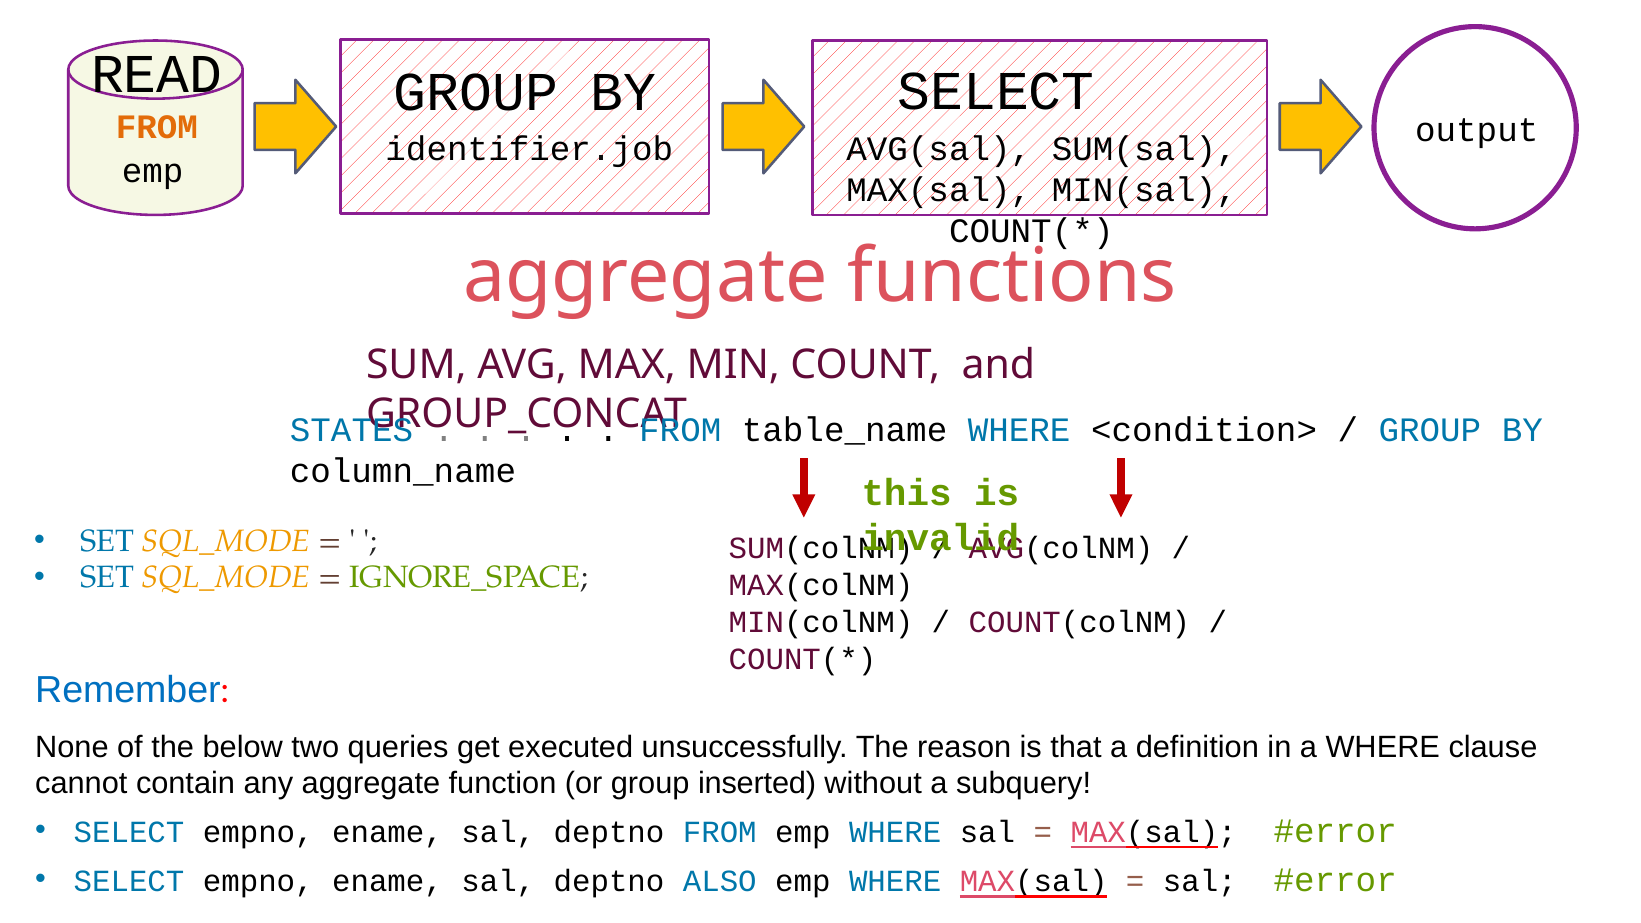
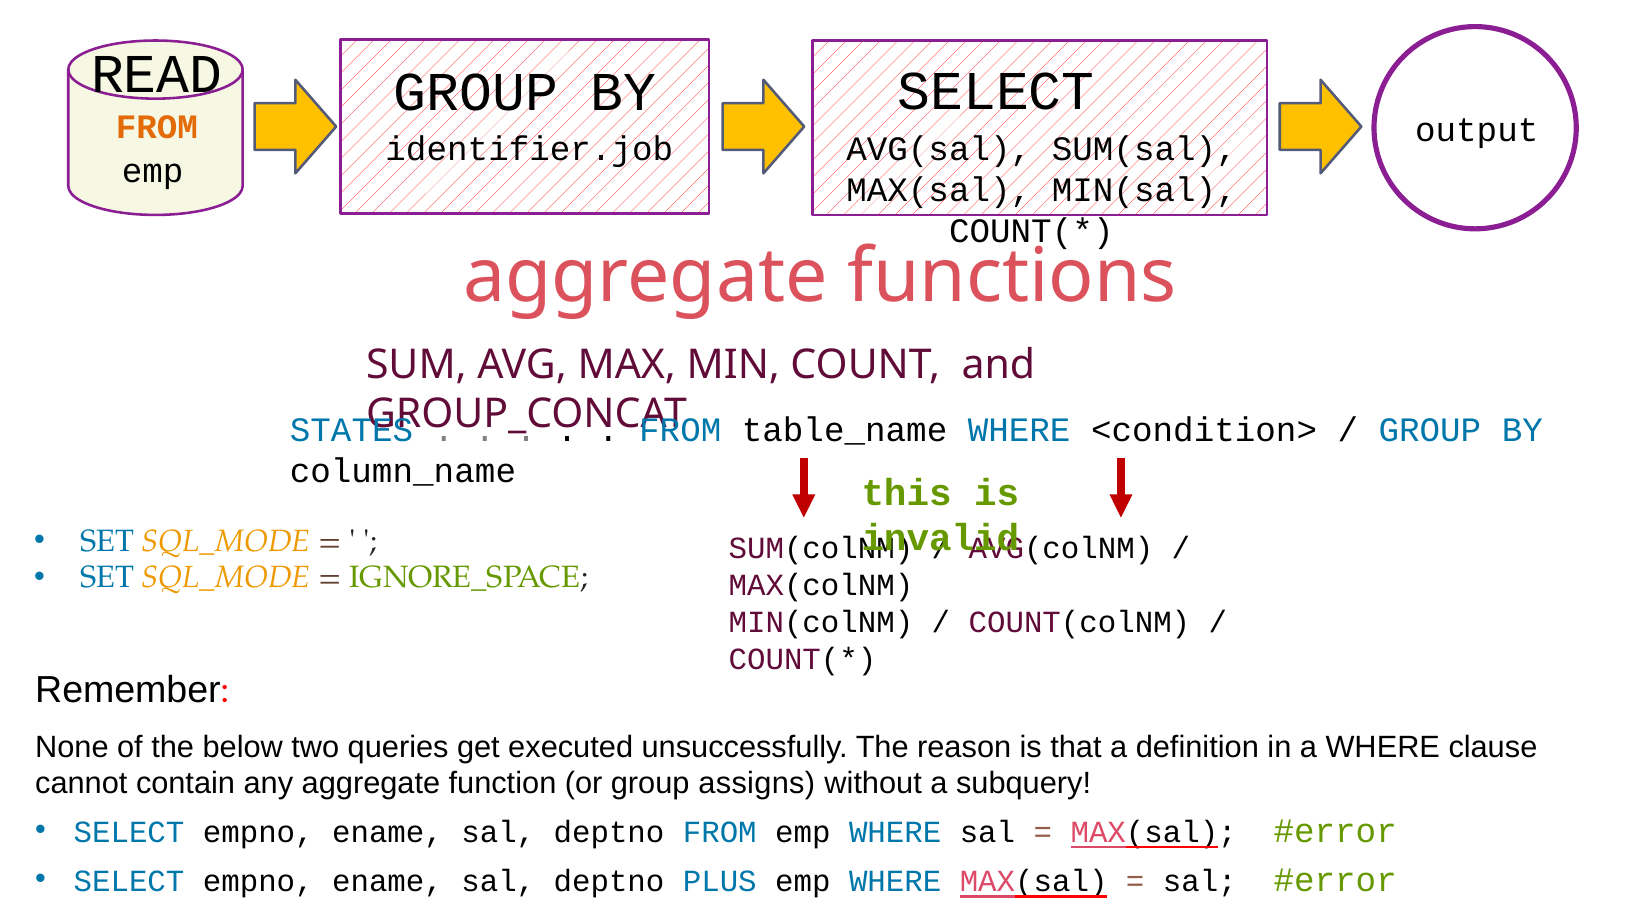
Remember colour: blue -> black (128, 690)
inserted: inserted -> assigns (757, 784)
ALSO: ALSO -> PLUS (720, 882)
